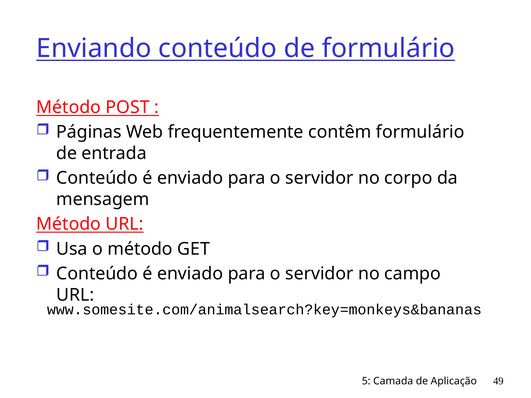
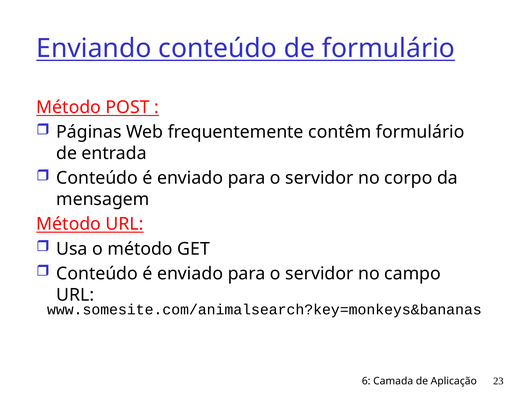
5: 5 -> 6 (366, 381)
49: 49 -> 23 (498, 381)
